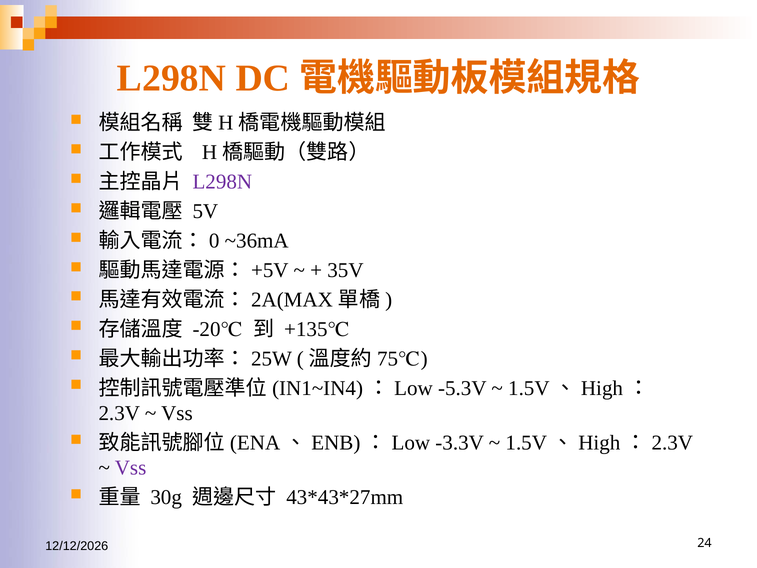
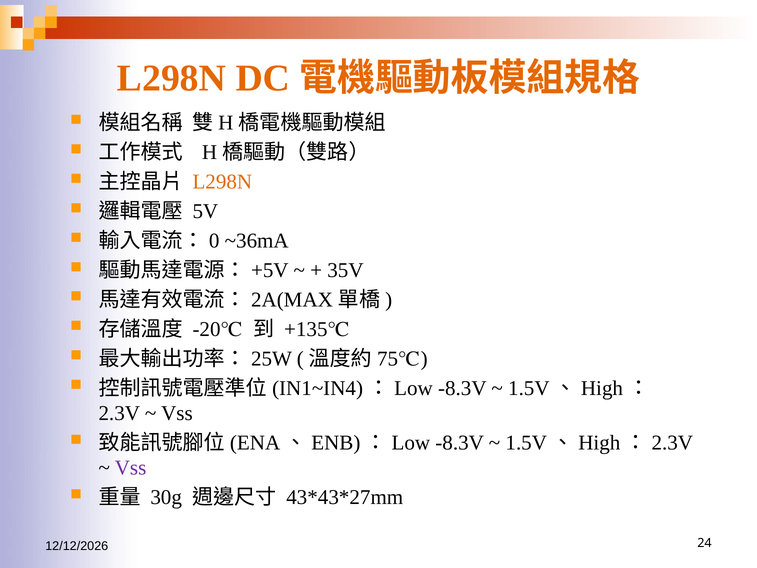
L298N colour: purple -> orange (222, 182)
-5.3V: -5.3V -> -8.3V (462, 388)
-3.3V: -3.3V -> -8.3V (460, 443)
